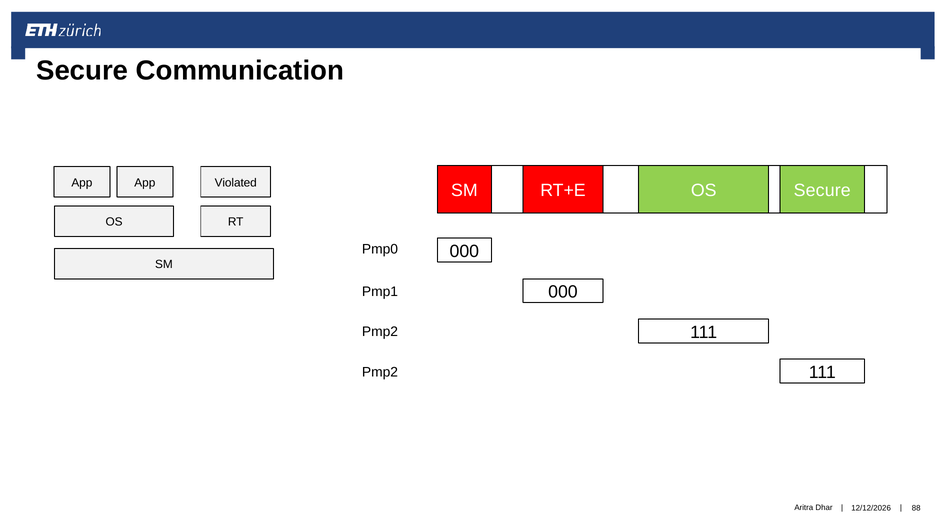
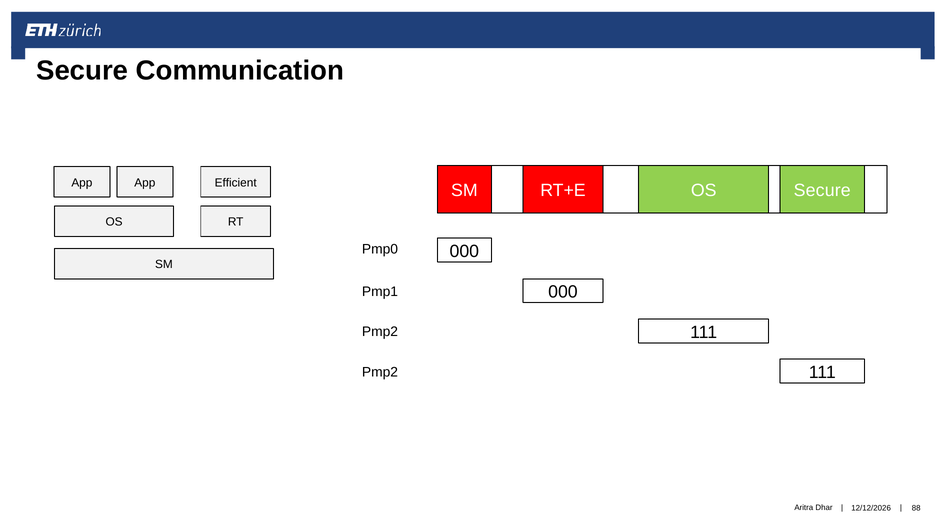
Violated: Violated -> Efficient (236, 183)
